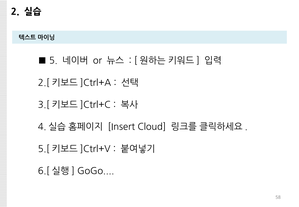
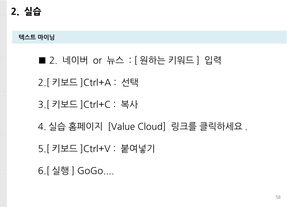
5: 5 -> 2 (53, 61)
Insert: Insert -> Value (121, 127)
